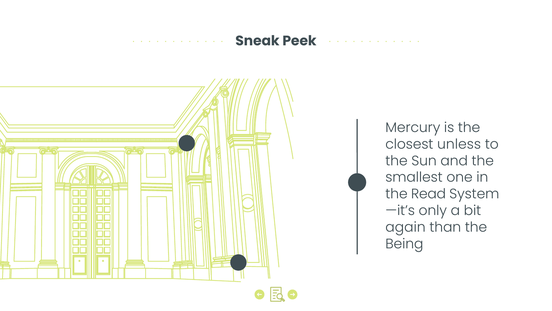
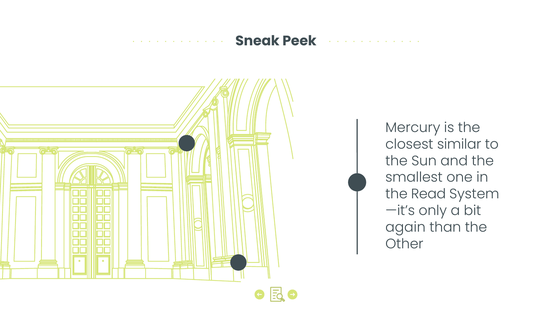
unless: unless -> similar (459, 144)
Being: Being -> Other (404, 243)
